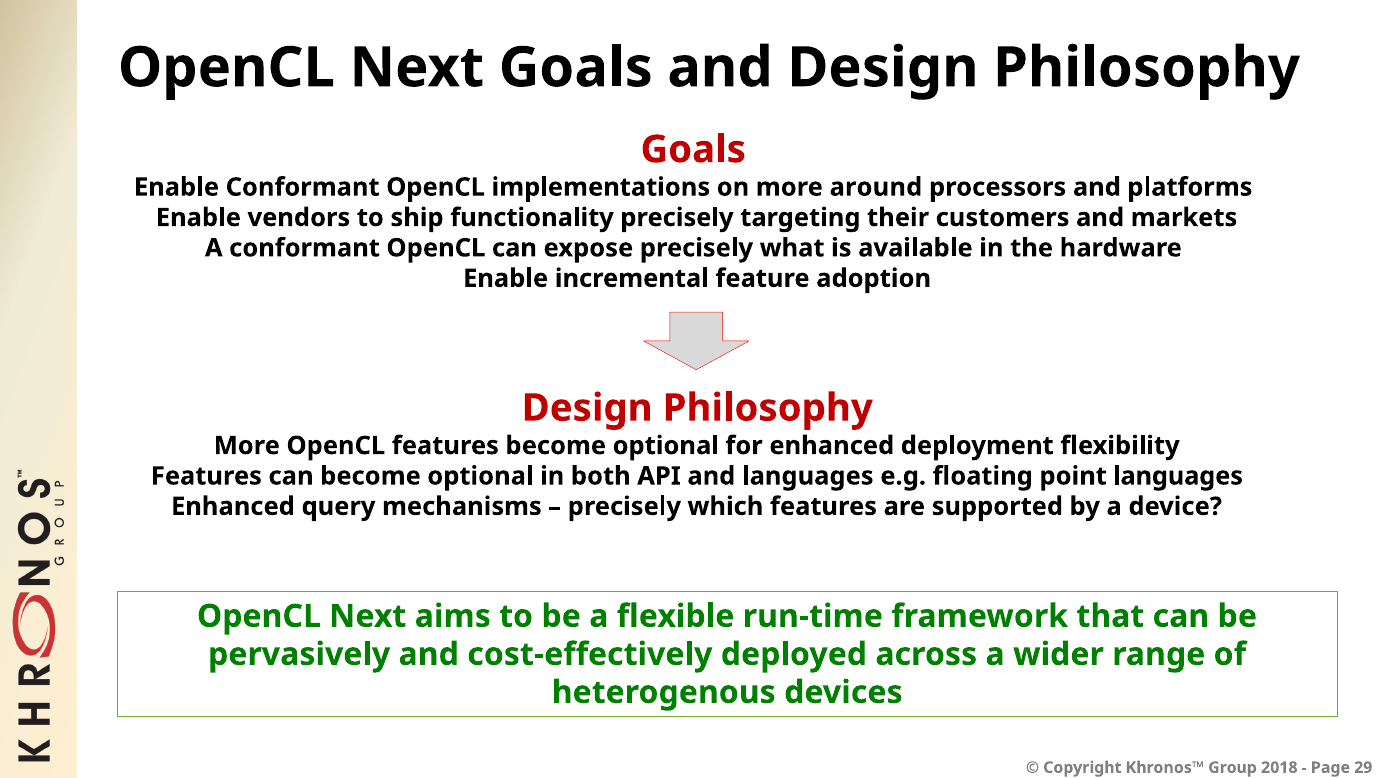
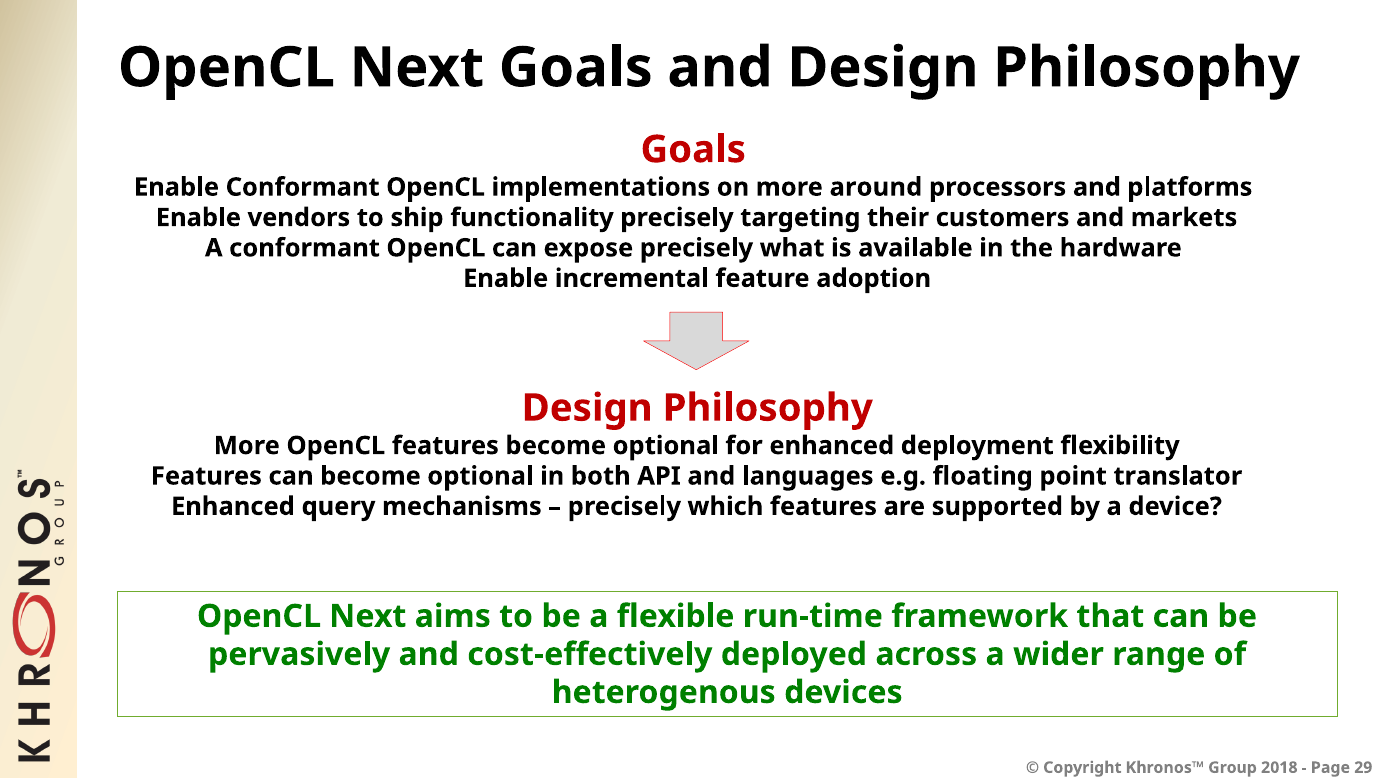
point languages: languages -> translator (1178, 476)
